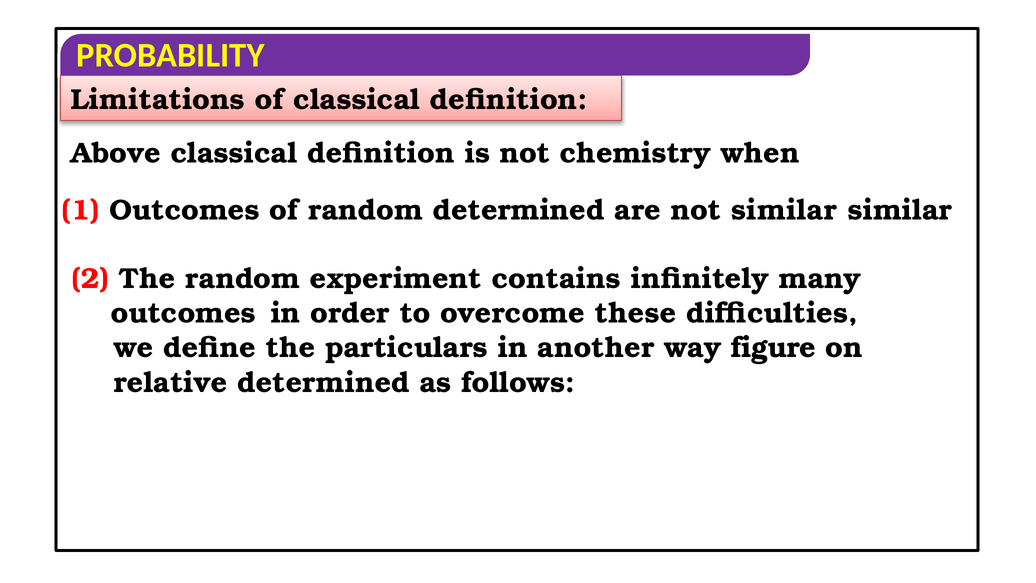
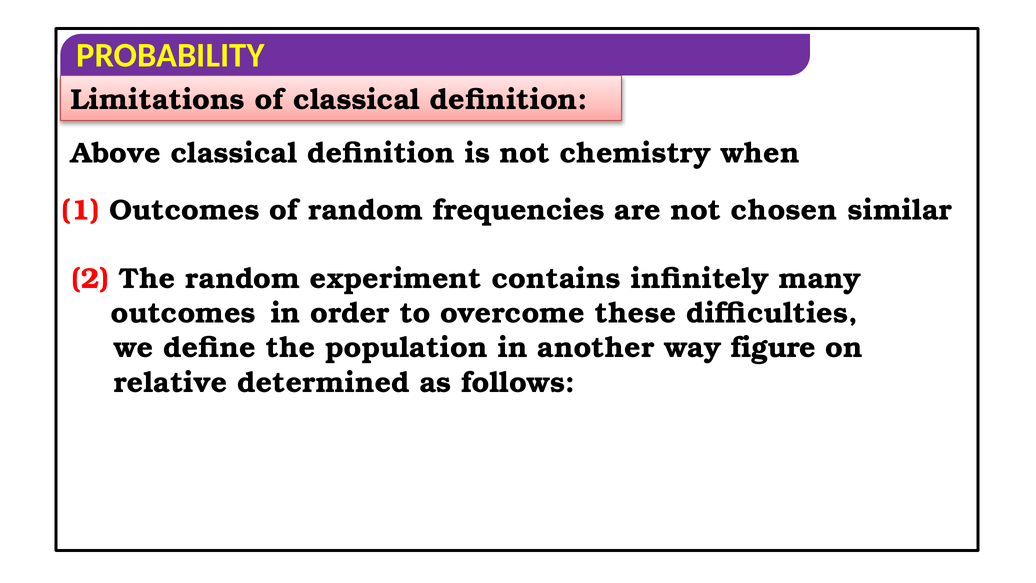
random determined: determined -> frequencies (519, 210)
not similar: similar -> chosen (784, 210)
particulars: particulars -> population (407, 348)
